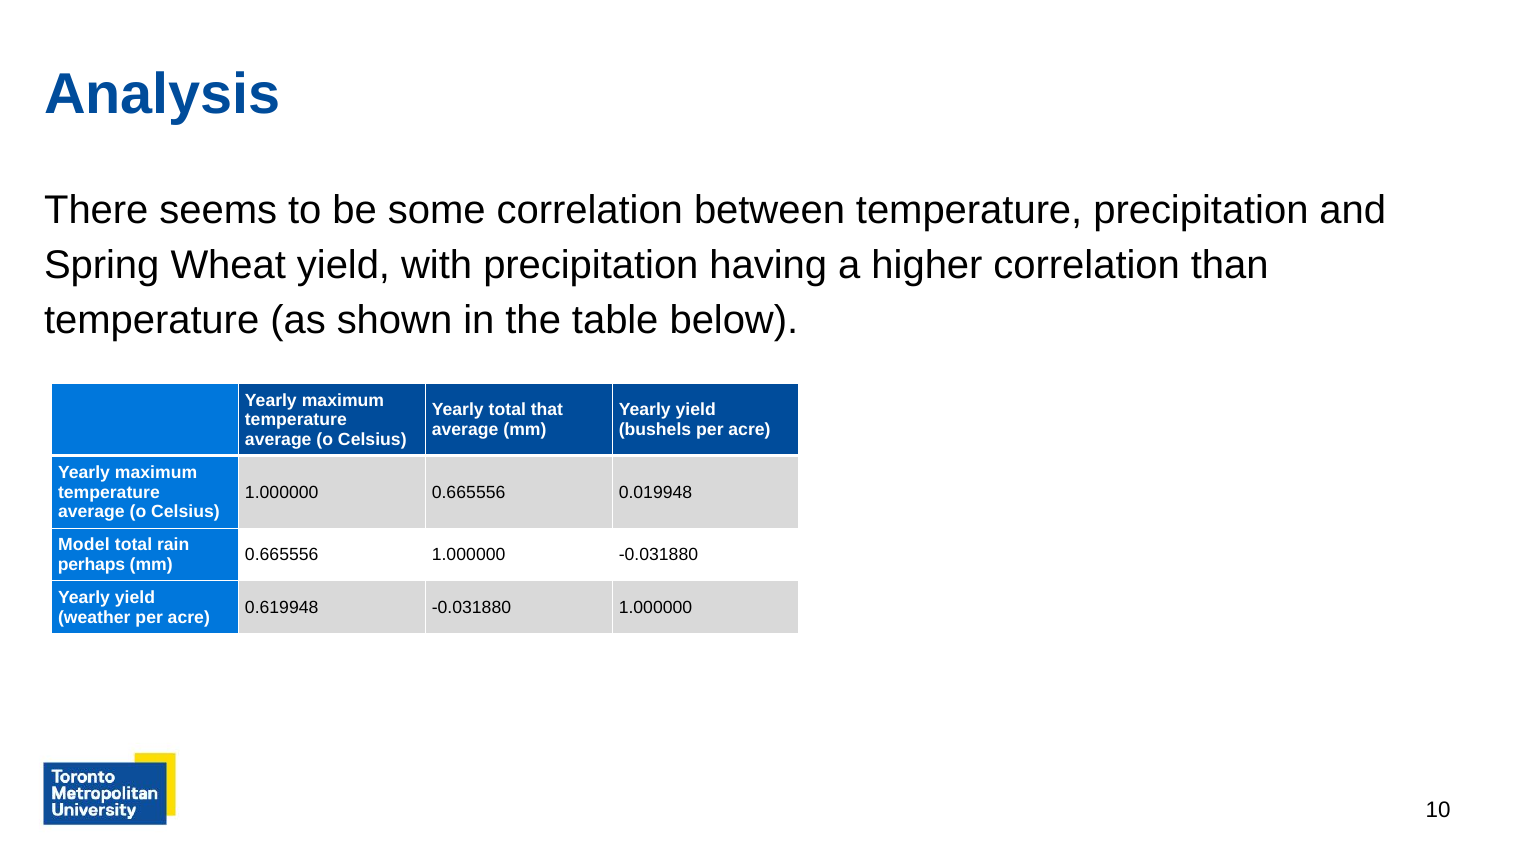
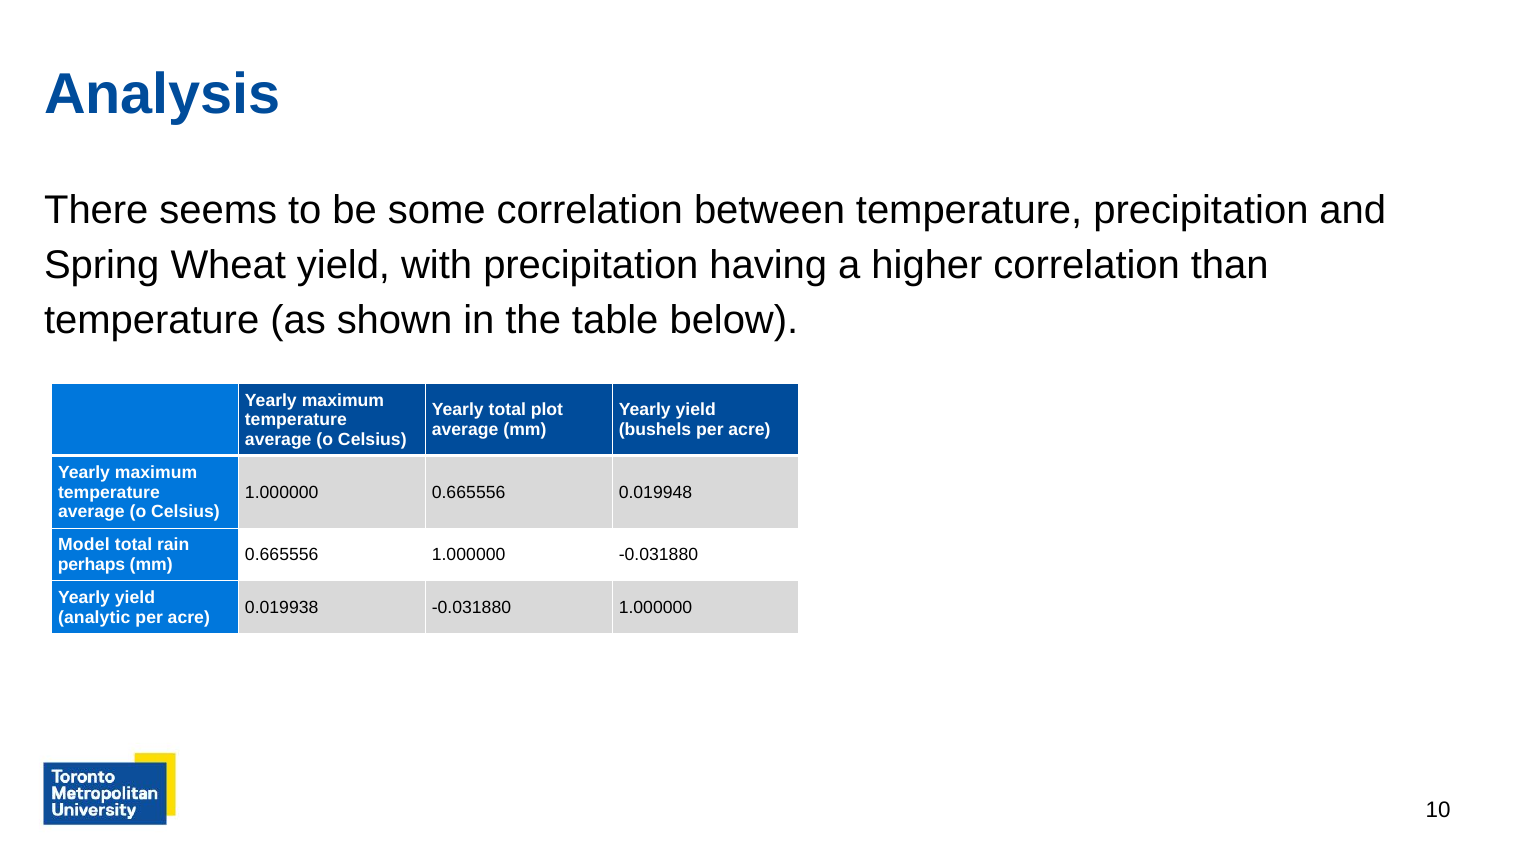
that: that -> plot (547, 410)
0.619948: 0.619948 -> 0.019938 (282, 608)
weather: weather -> analytic (94, 618)
